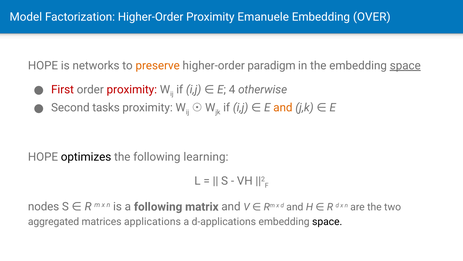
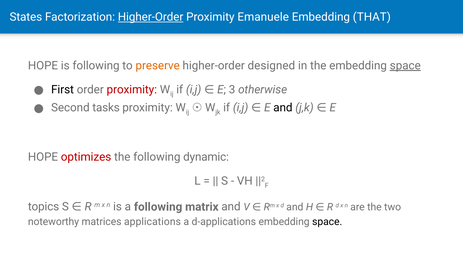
Model: Model -> States (26, 17)
Higher-Order underline: none -> present (151, 17)
OVER: OVER -> THAT (372, 17)
is networks: networks -> following (96, 65)
paradigm: paradigm -> designed (271, 65)
First colour: red -> black (63, 89)
4: 4 -> 3 (232, 89)
and colour: orange -> black (283, 108)
optimizes colour: black -> red (86, 157)
learning: learning -> dynamic (206, 157)
nodes: nodes -> topics (44, 206)
aggregated: aggregated -> noteworthy (54, 221)
